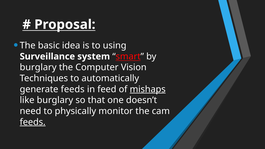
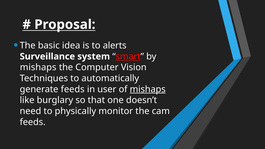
using: using -> alerts (115, 46)
burglary: burglary -> mishaps (38, 67)
feed: feed -> user (107, 89)
feeds underline: present -> none (33, 122)
